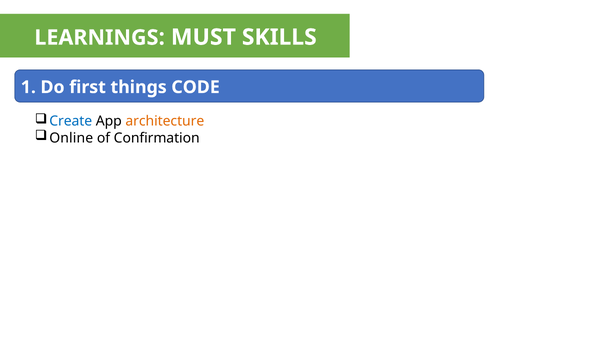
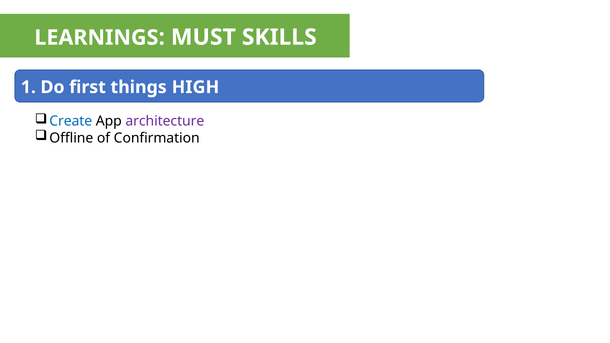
CODE: CODE -> HIGH (195, 87)
architecture colour: orange -> purple (165, 121)
Online: Online -> Offline (71, 138)
